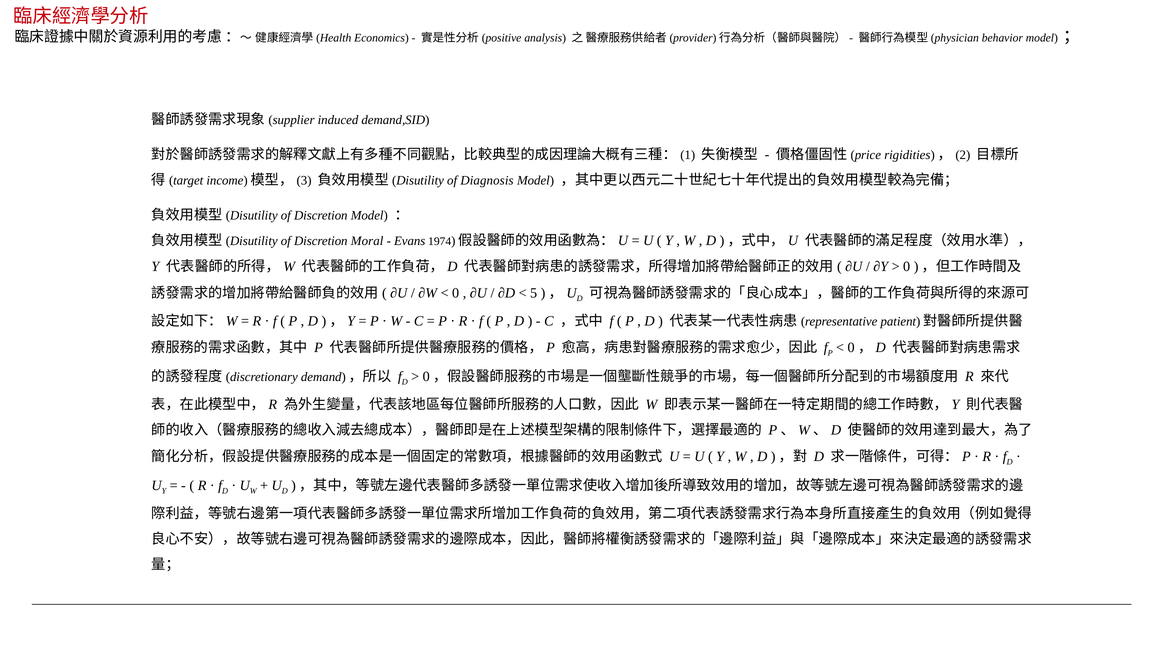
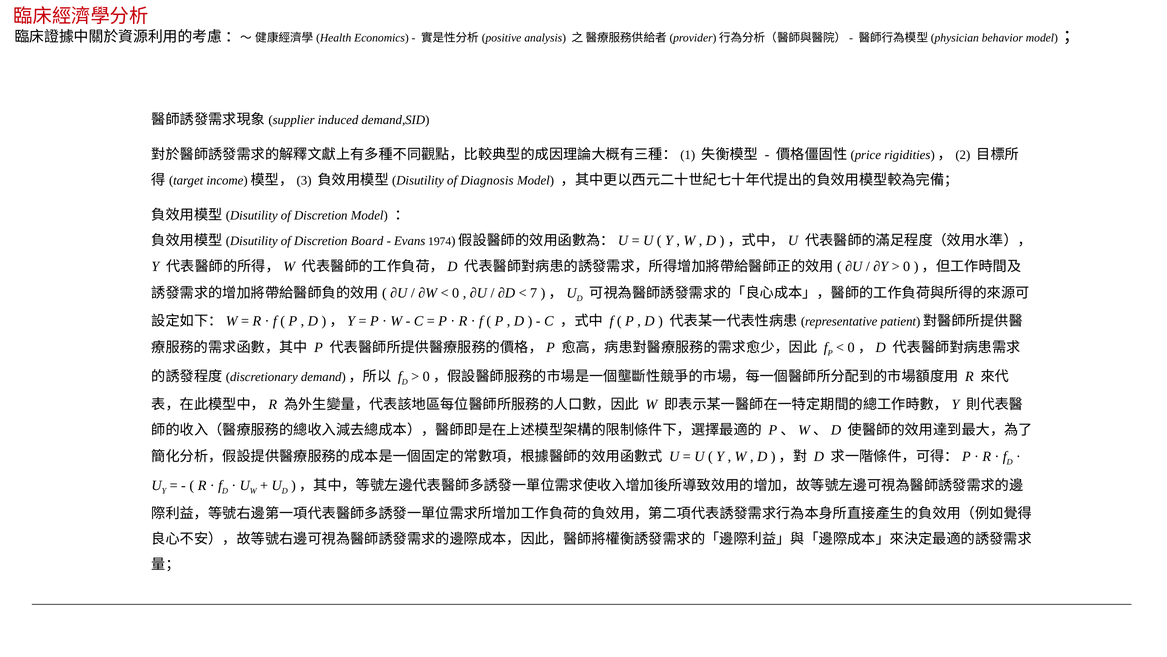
Moral: Moral -> Board (367, 241)
5: 5 -> 7 (534, 293)
